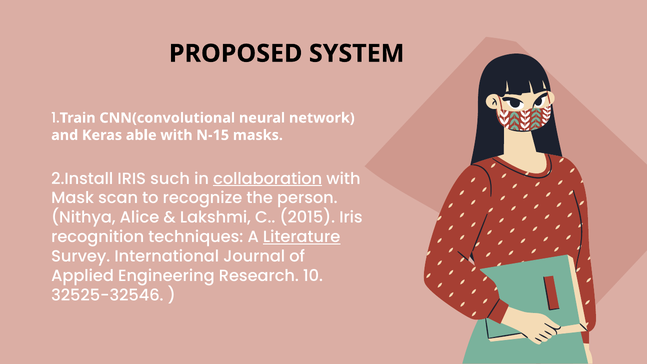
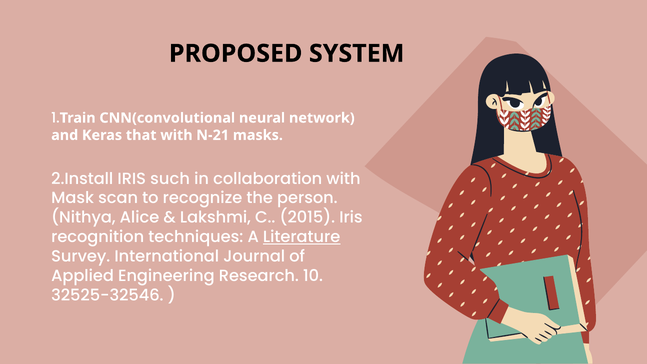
able: able -> that (141, 135)
N-15: N-15 -> N-21 (213, 135)
collaboration underline: present -> none (268, 179)
